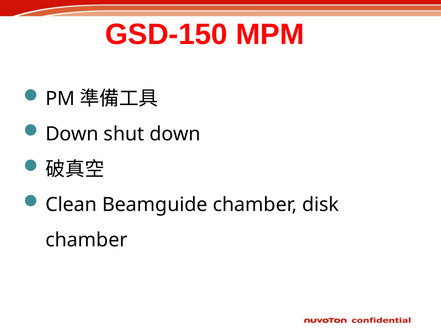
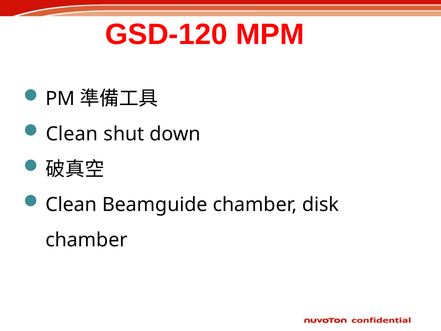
GSD-150: GSD-150 -> GSD-120 (166, 34)
Down: Down -> Clean (72, 134)
